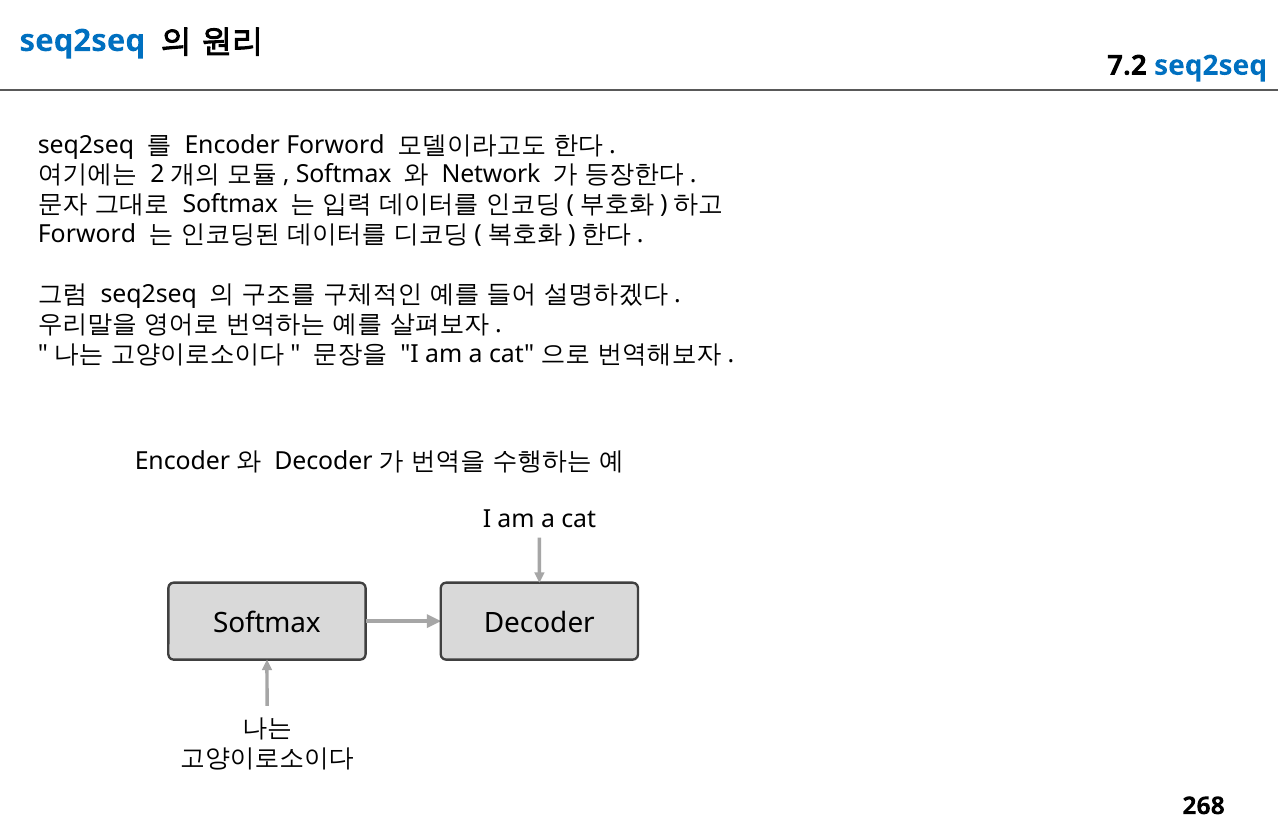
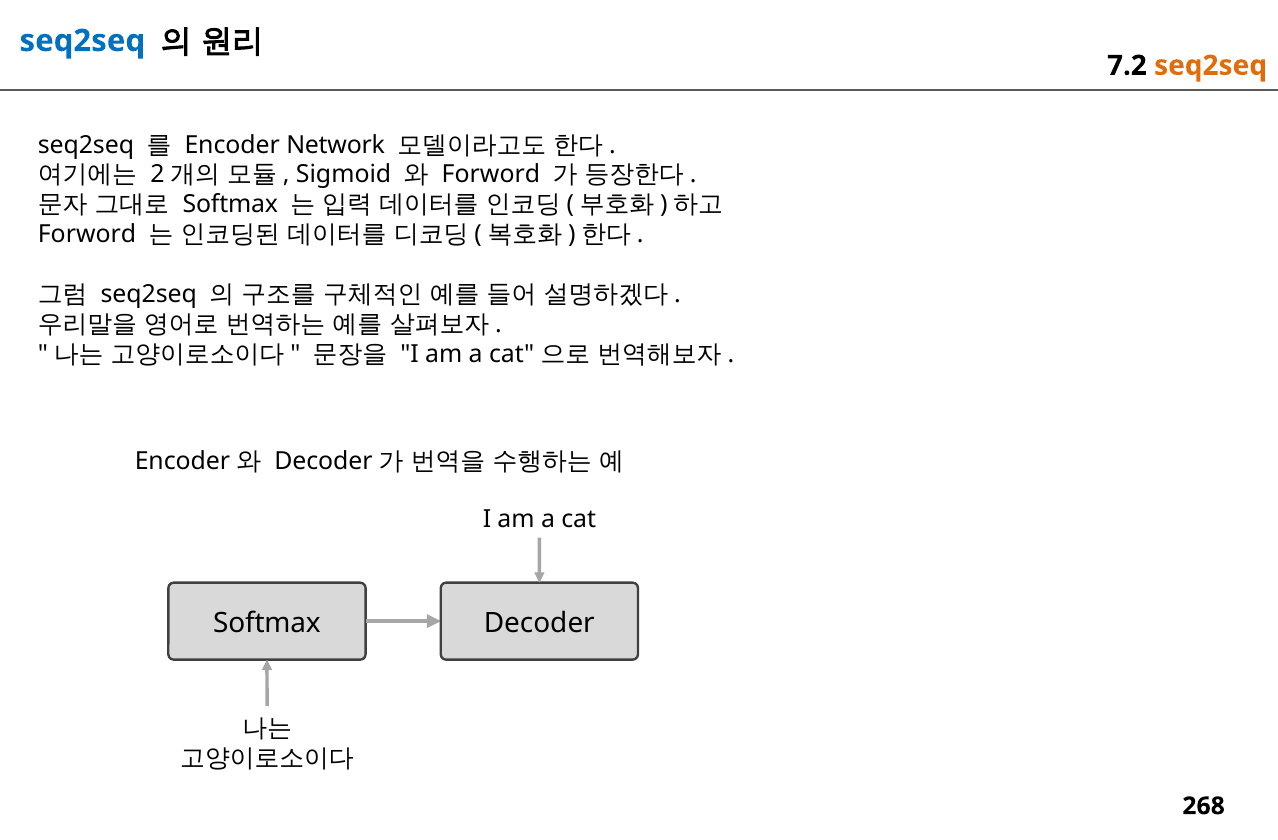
seq2seq colour: blue -> orange (1211, 66)
Encoder Forword: Forword -> Network (336, 145)
Softmax: Softmax -> Sigmoid (344, 175)
Network: Network -> Forword (491, 175)
